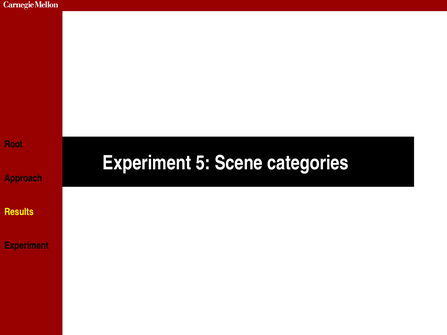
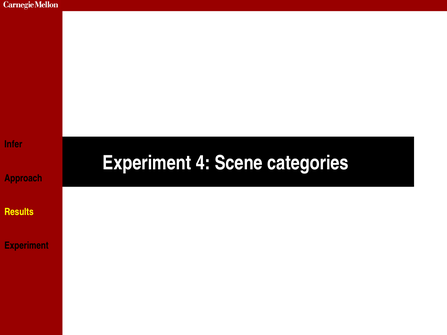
Root: Root -> Infer (13, 144)
5: 5 -> 4 (203, 163)
